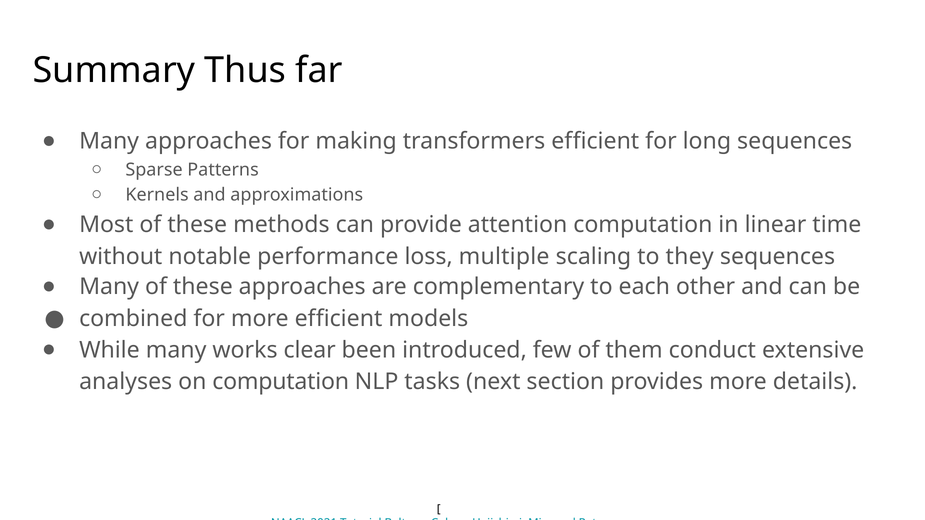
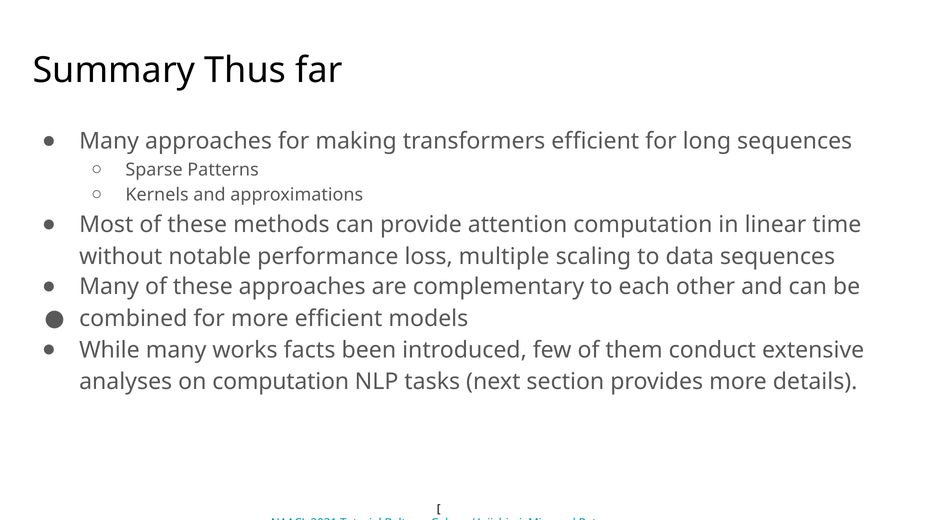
they: they -> data (690, 257)
clear: clear -> facts (310, 350)
